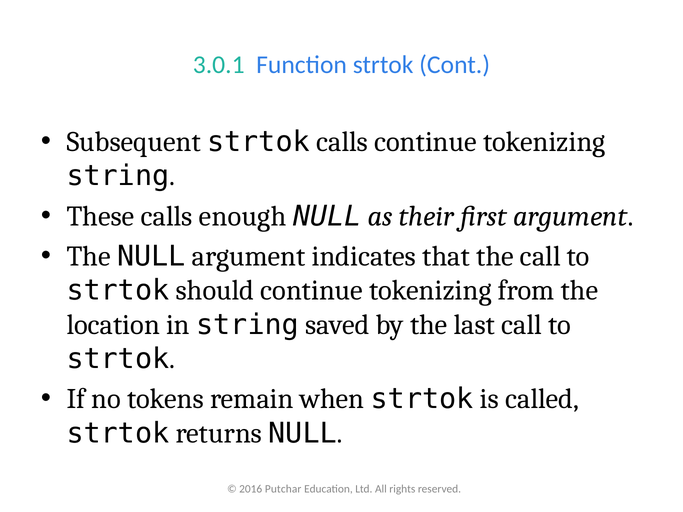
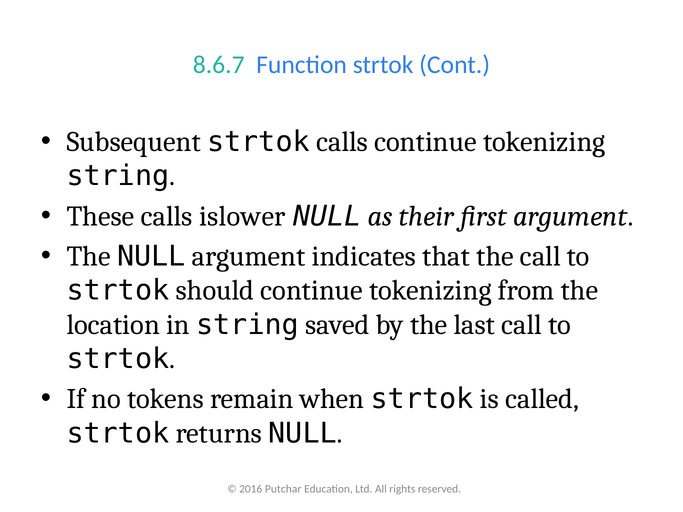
3.0.1: 3.0.1 -> 8.6.7 (219, 65)
enough: enough -> islower (243, 216)
